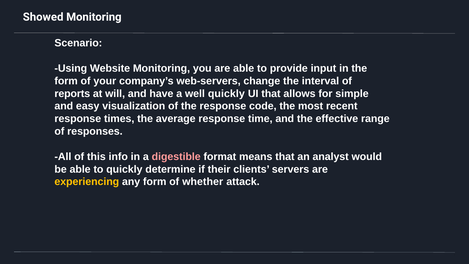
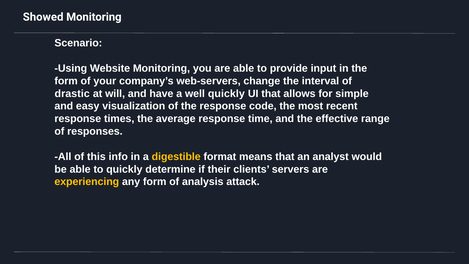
reports: reports -> drastic (72, 94)
digestible colour: pink -> yellow (176, 157)
whether: whether -> analysis (203, 182)
